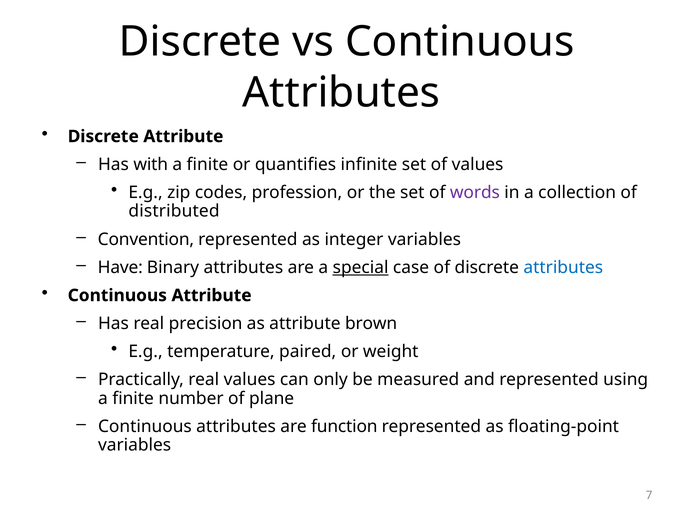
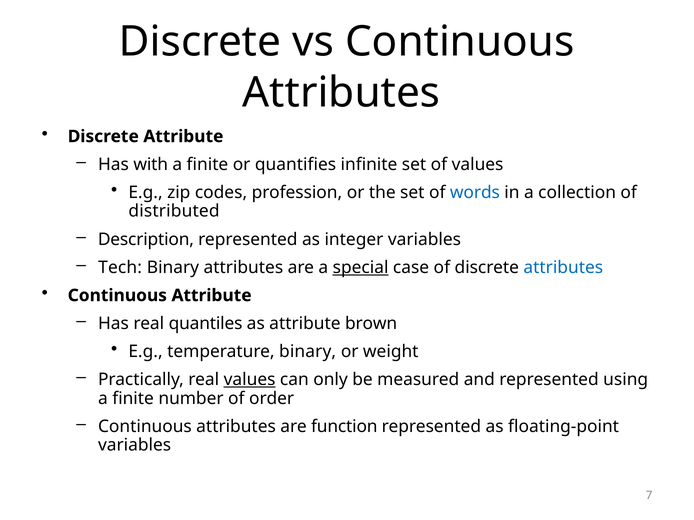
words colour: purple -> blue (475, 193)
Convention: Convention -> Description (146, 240)
Have: Have -> Tech (120, 268)
precision: precision -> quantiles (206, 324)
temperature paired: paired -> binary (308, 352)
values underline: none -> present (250, 380)
plane: plane -> order (272, 399)
